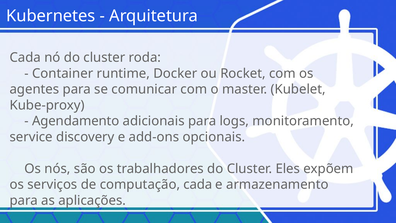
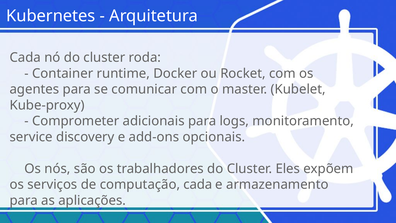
Agendamento: Agendamento -> Comprometer (76, 121)
